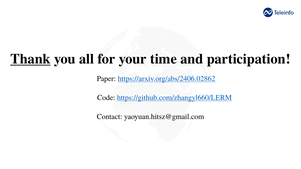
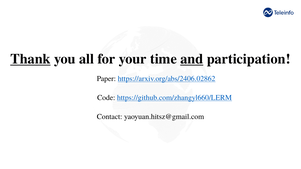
and underline: none -> present (192, 59)
